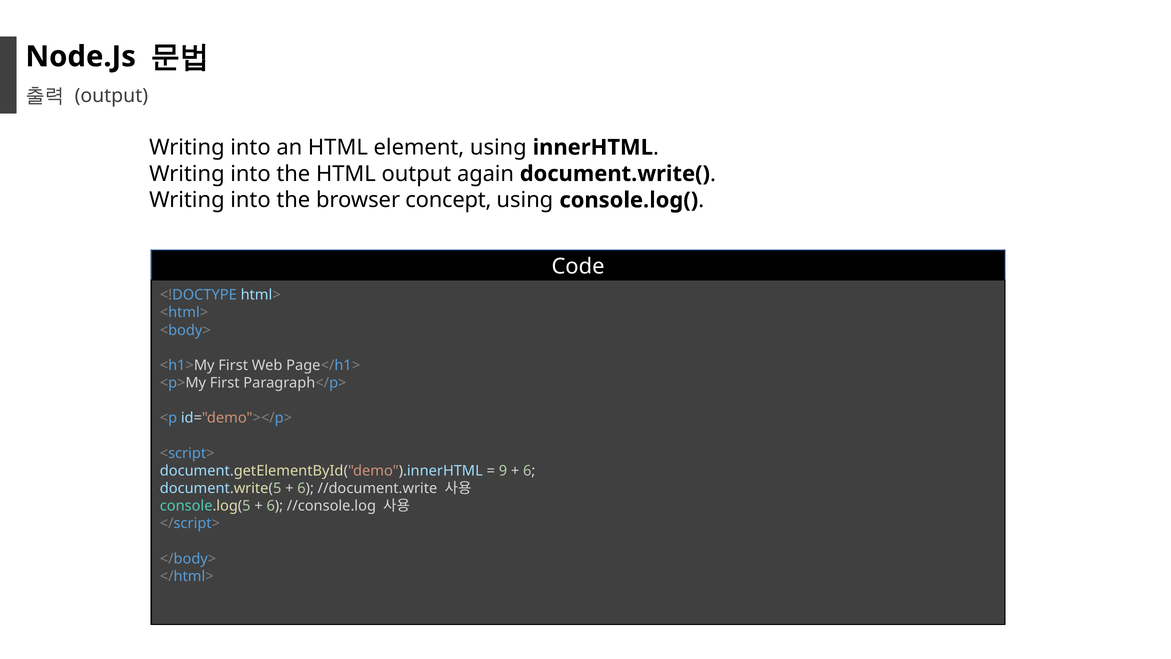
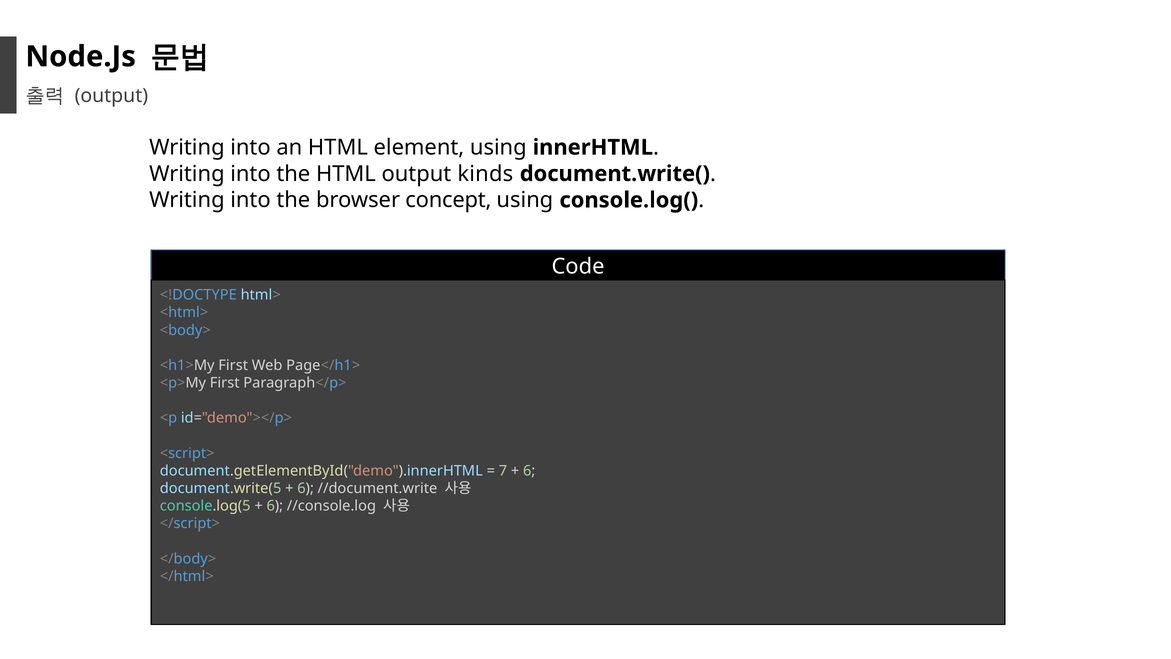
again: again -> kinds (485, 174)
9: 9 -> 7 (503, 471)
